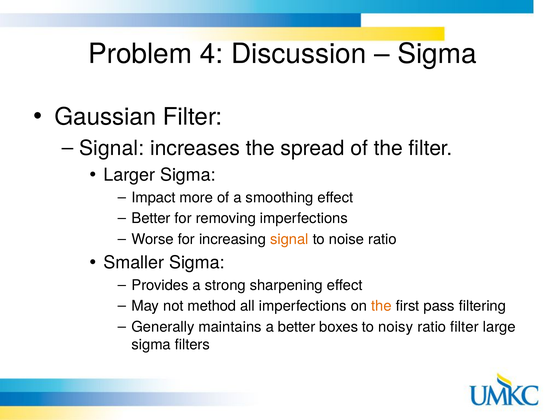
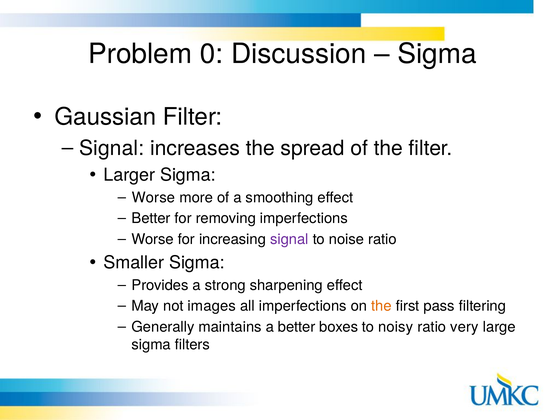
4: 4 -> 0 (212, 54)
Impact: Impact -> Worse (153, 198)
signal colour: orange -> purple (289, 239)
method: method -> images (212, 306)
ratio filter: filter -> very (464, 327)
